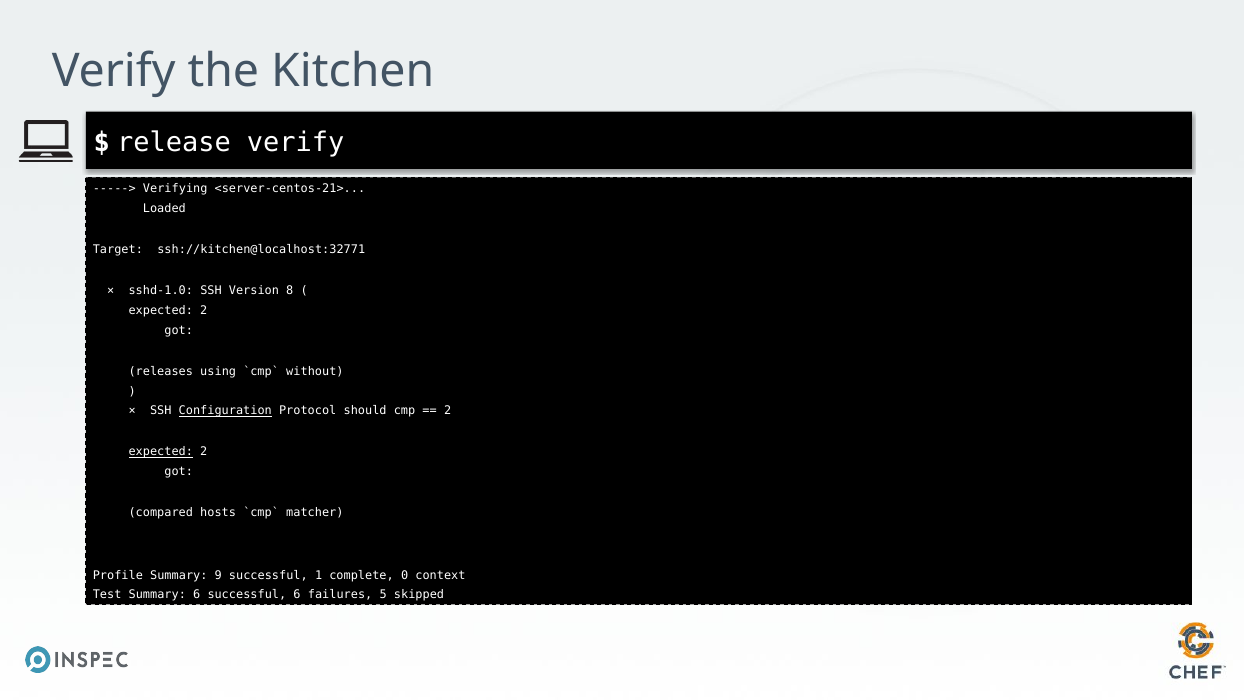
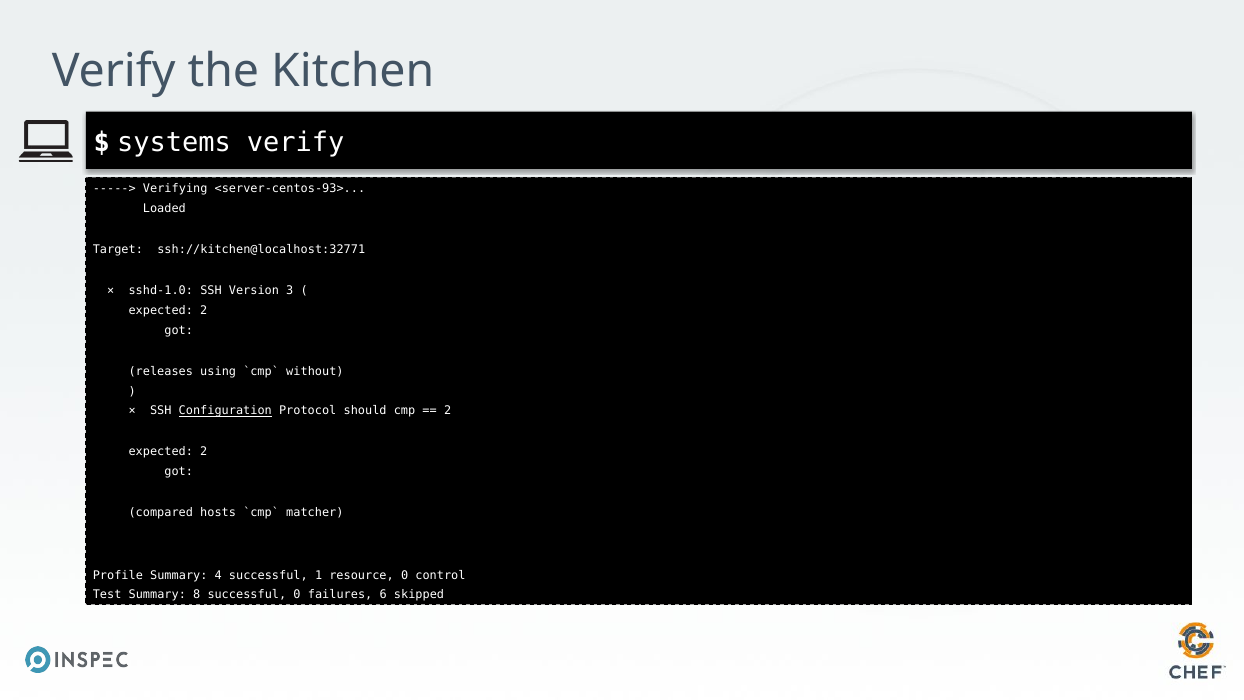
release: release -> systems (174, 143)
<server-centos-21>: <server-centos-21> -> <server-centos-93> (290, 189)
8: 8 -> 3 (290, 291)
expected underline: present -> none (161, 452)
9: 9 -> 4 (218, 575)
complete: complete -> resource (362, 575)
context: context -> control (440, 575)
Summary 6: 6 -> 8 (197, 595)
successful 6: 6 -> 0 (297, 595)
5: 5 -> 6 (383, 595)
